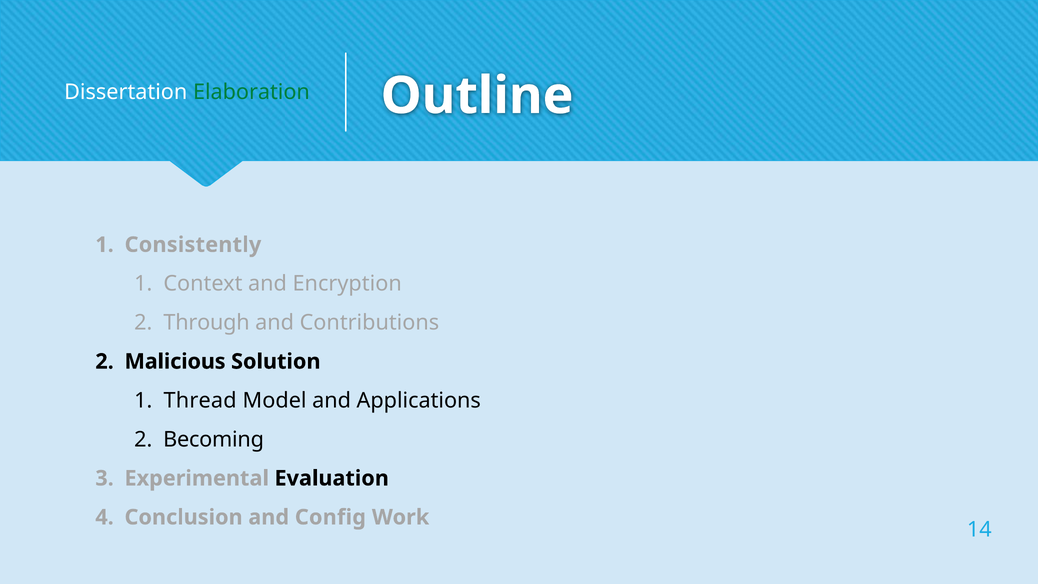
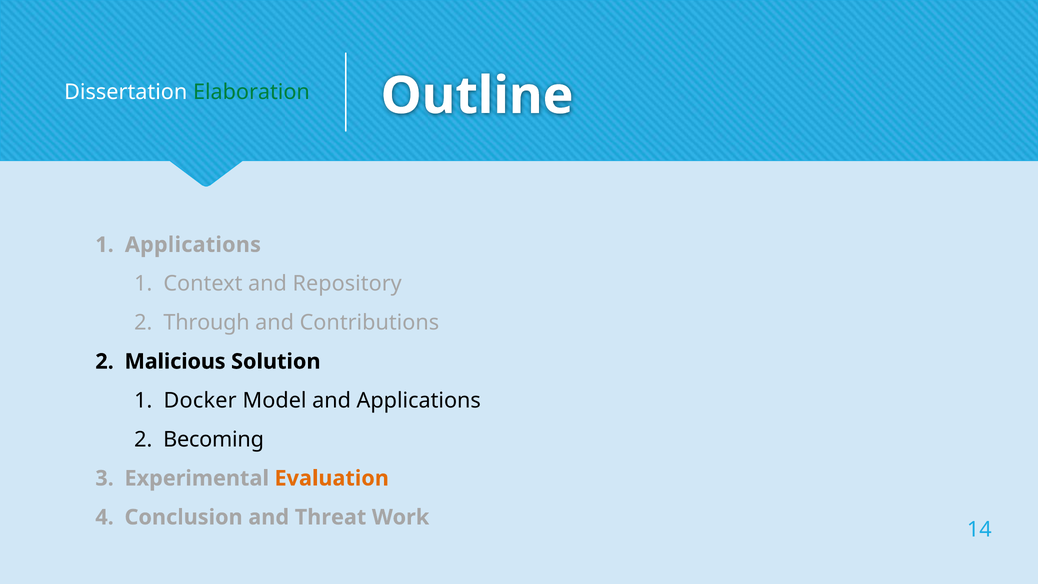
Consistently: Consistently -> Applications (193, 245)
Encryption: Encryption -> Repository (347, 284)
Thread: Thread -> Docker (200, 400)
Evaluation colour: black -> orange (332, 478)
Config: Config -> Threat (331, 517)
